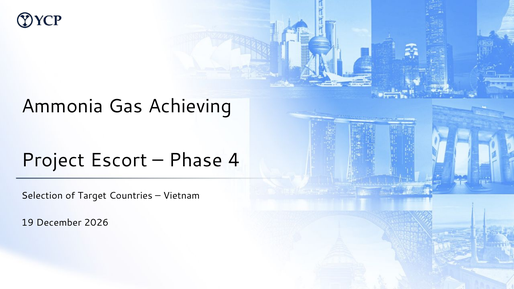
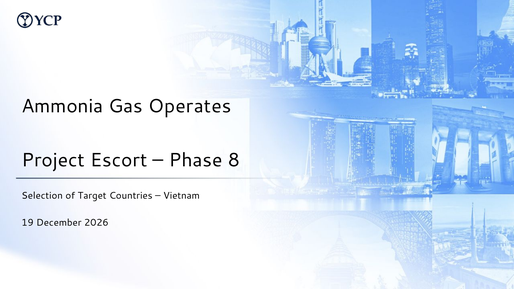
Achieving: Achieving -> Operates (190, 106)
4: 4 -> 8 (234, 160)
